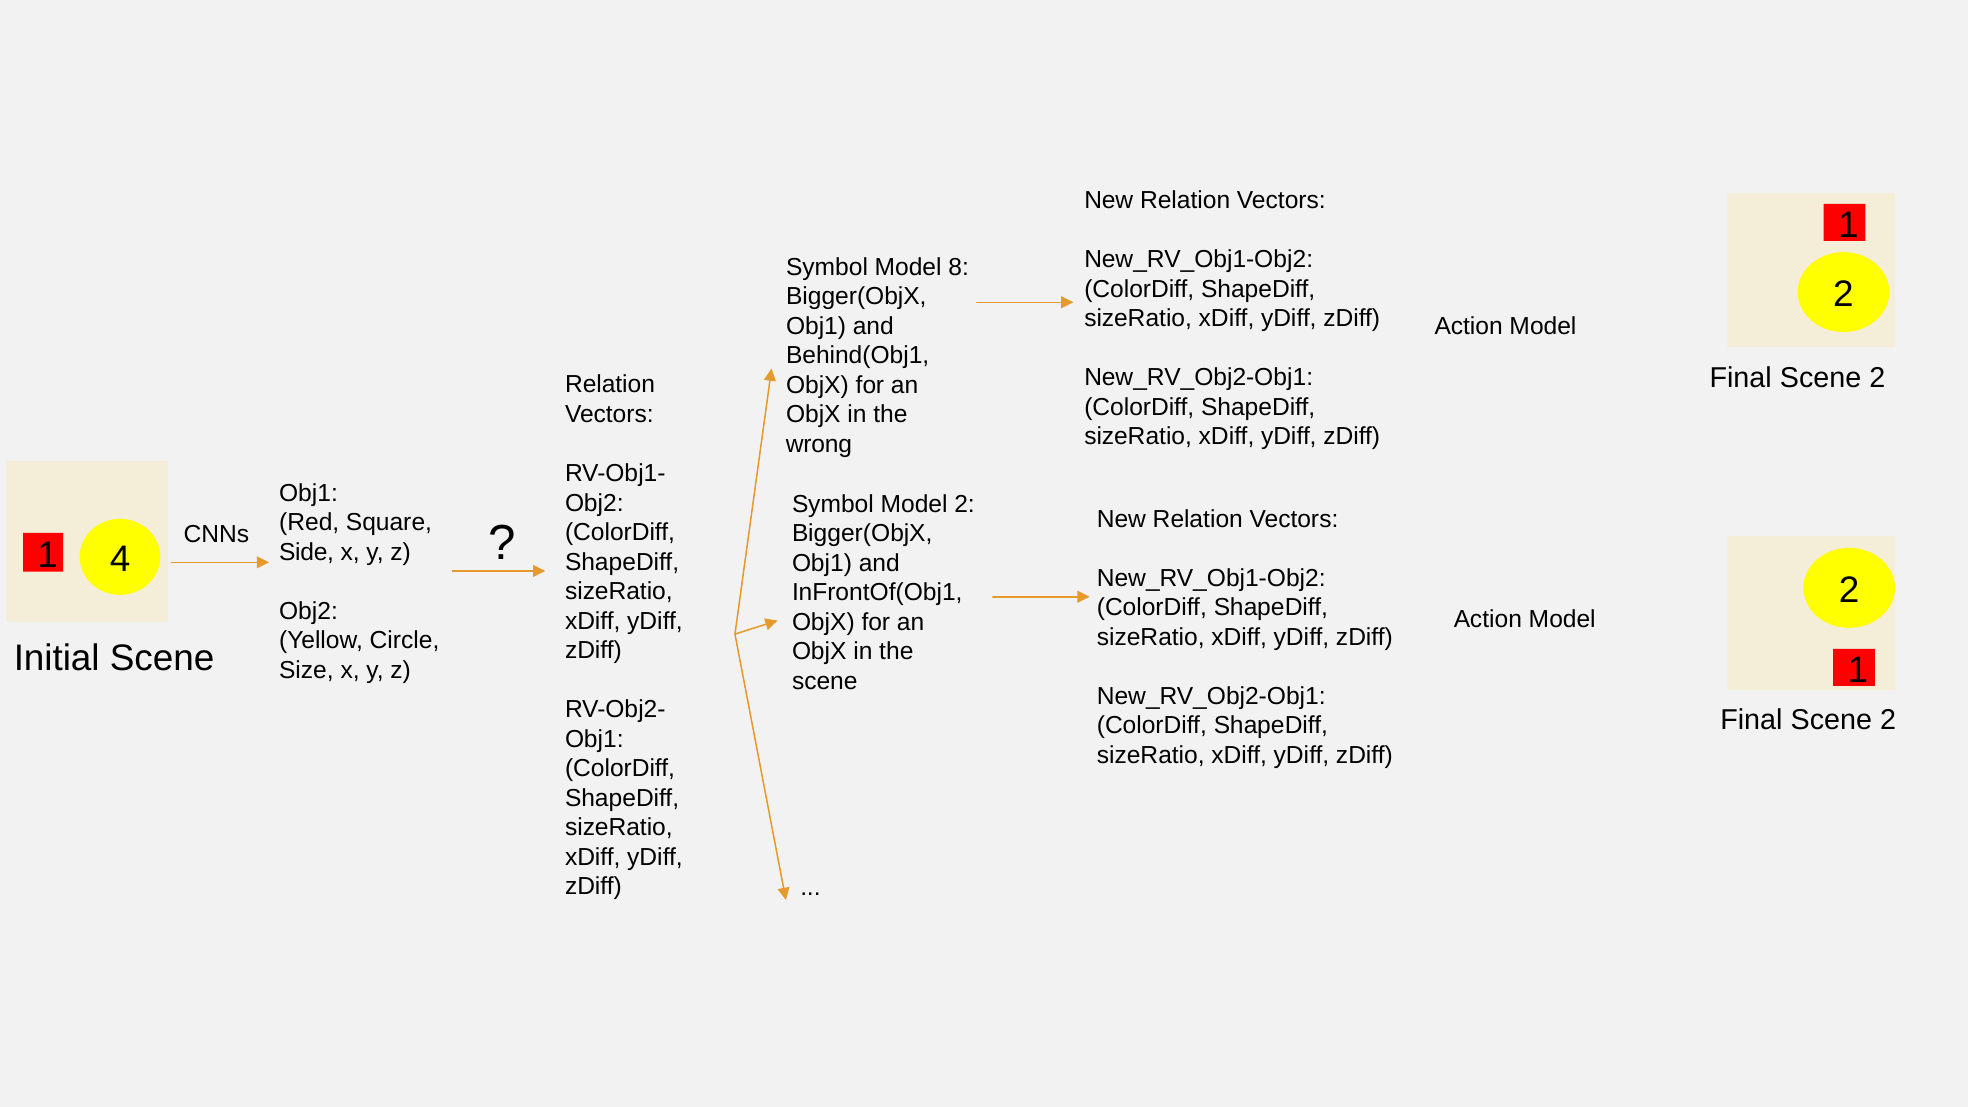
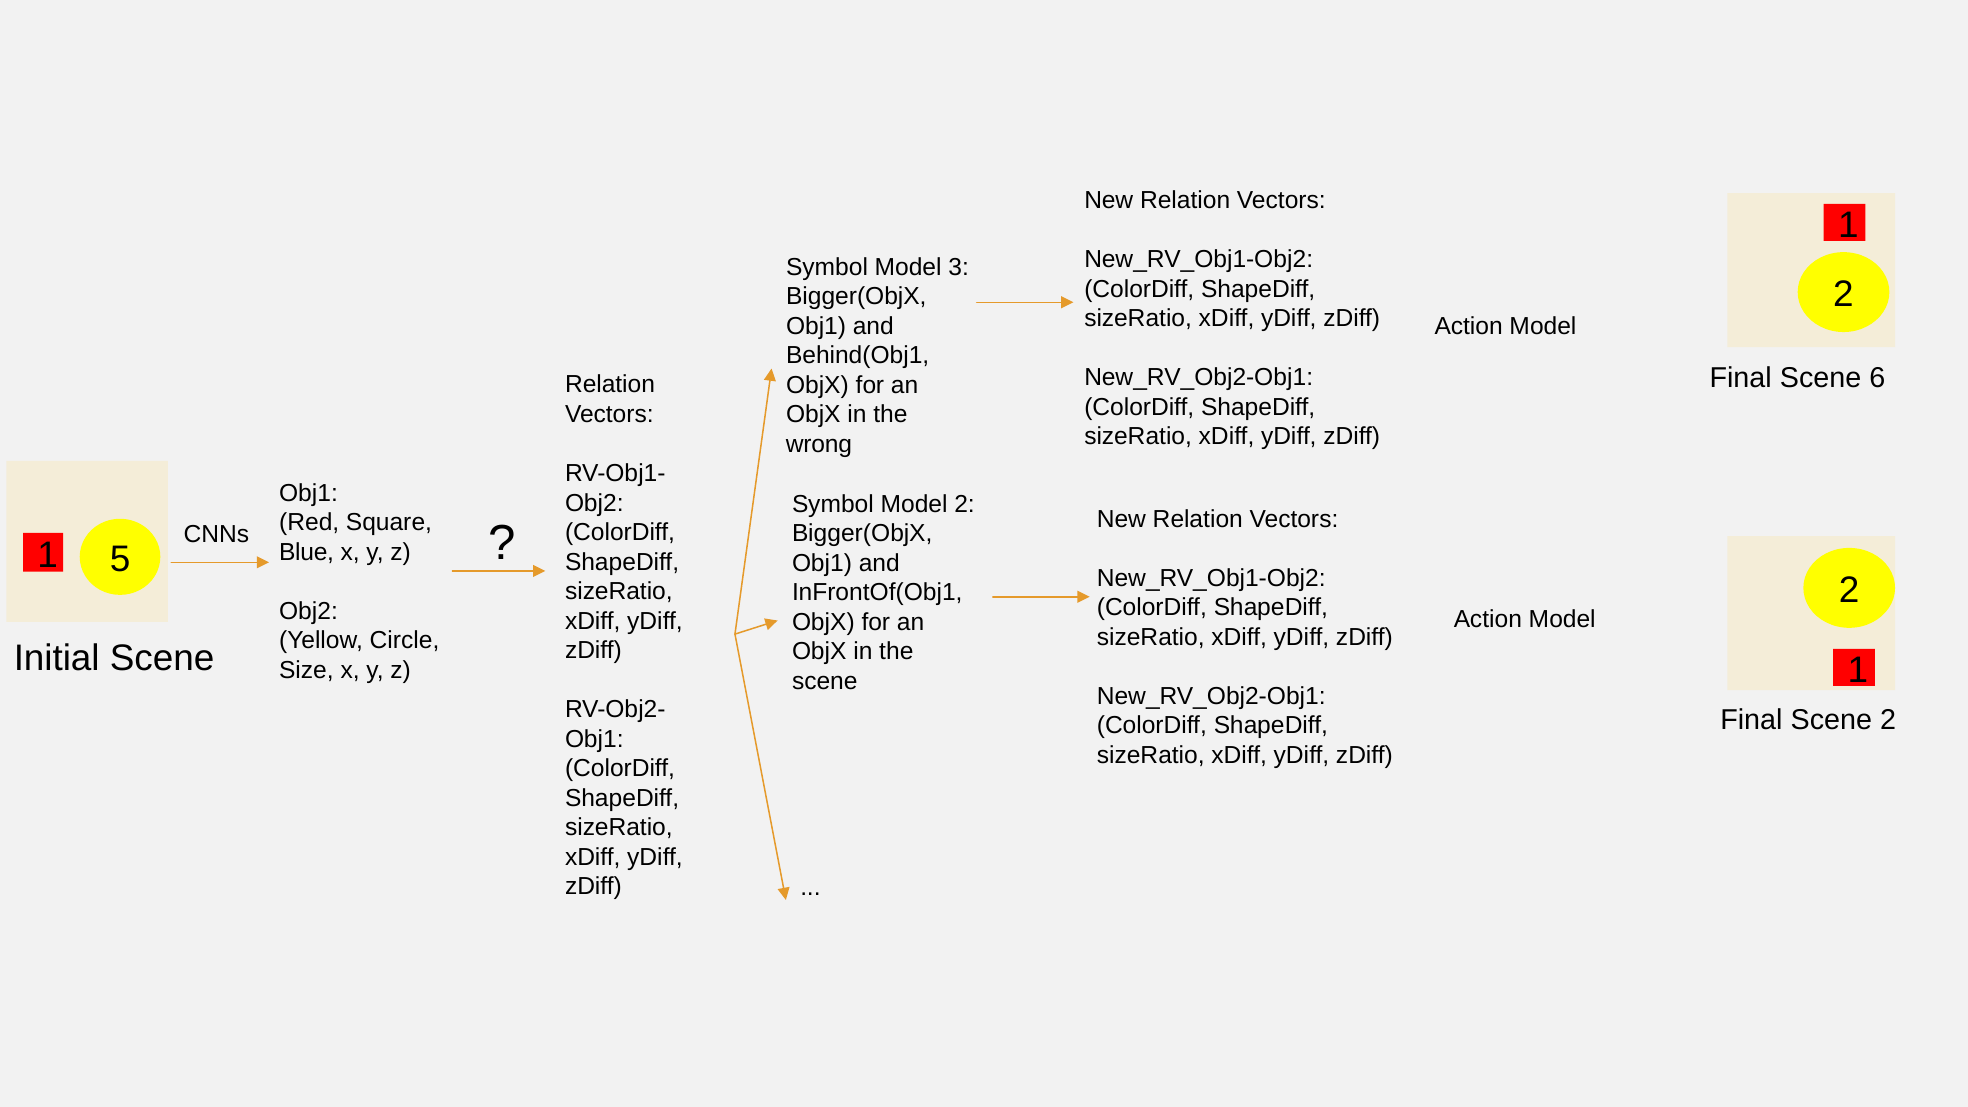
8: 8 -> 3 (959, 267)
2: 2 -> 6 (1877, 378)
4: 4 -> 5 (120, 559)
Side: Side -> Blue (307, 552)
